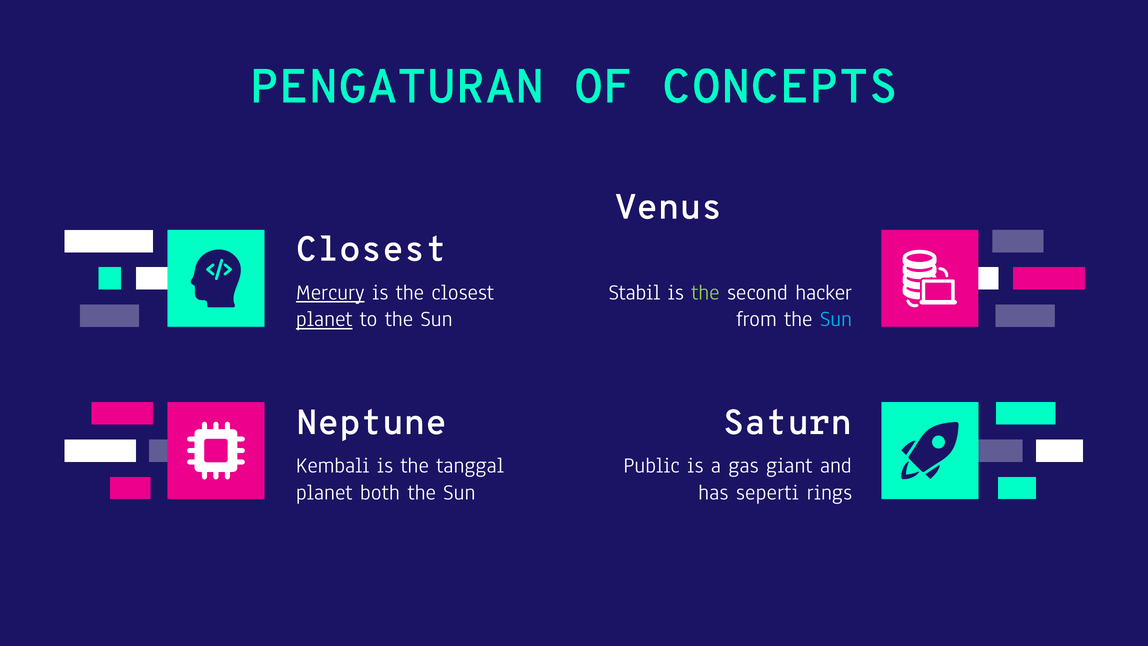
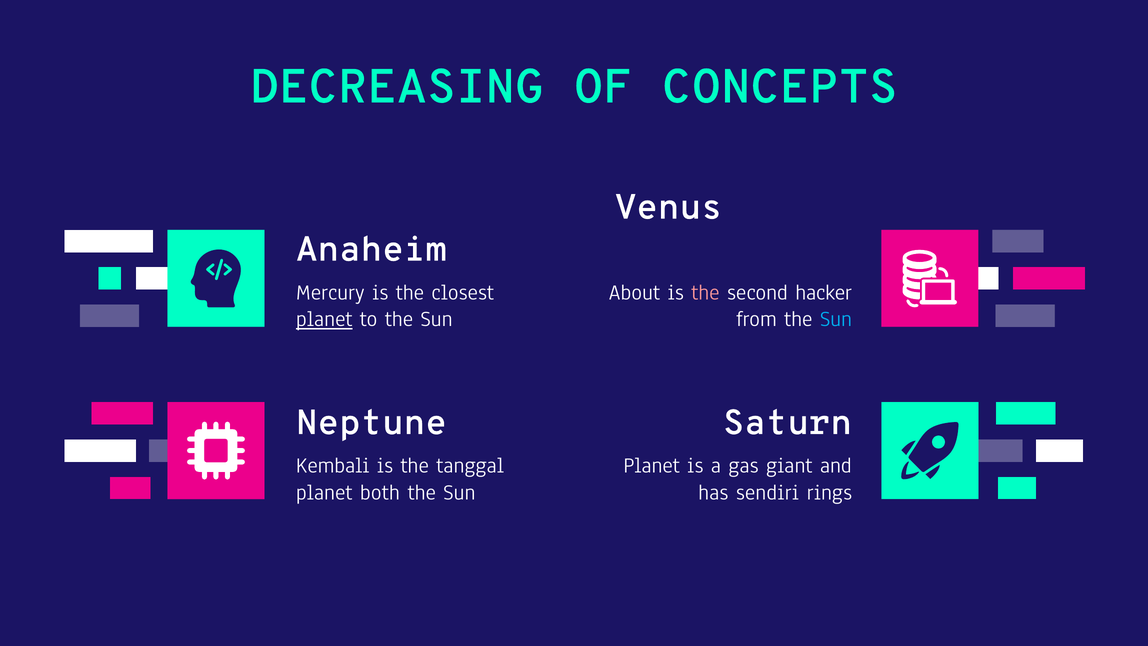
PENGATURAN: PENGATURAN -> DECREASING (397, 87)
Closest: Closest -> Anaheim (371, 249)
Mercury underline: present -> none (330, 292)
Stabil: Stabil -> About (634, 292)
the colour: light green -> pink (705, 292)
Public: Public -> Planet (652, 465)
seperti: seperti -> sendiri (767, 492)
